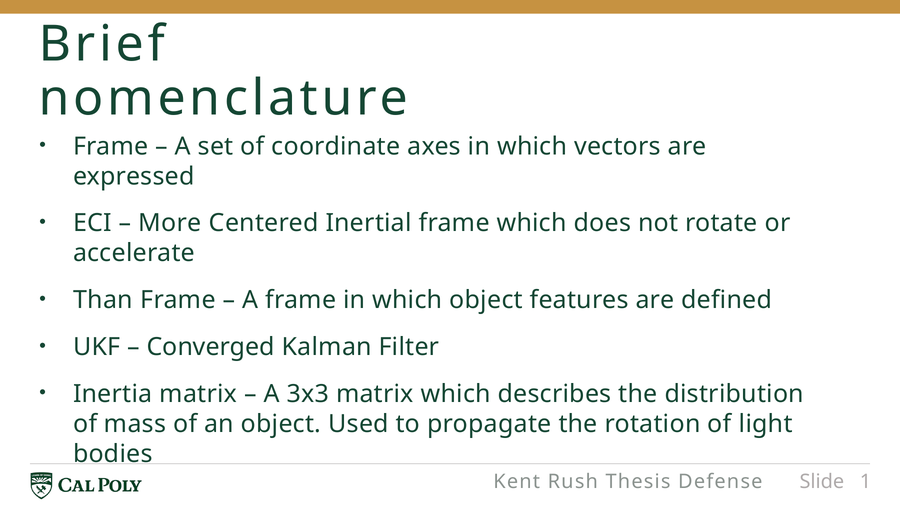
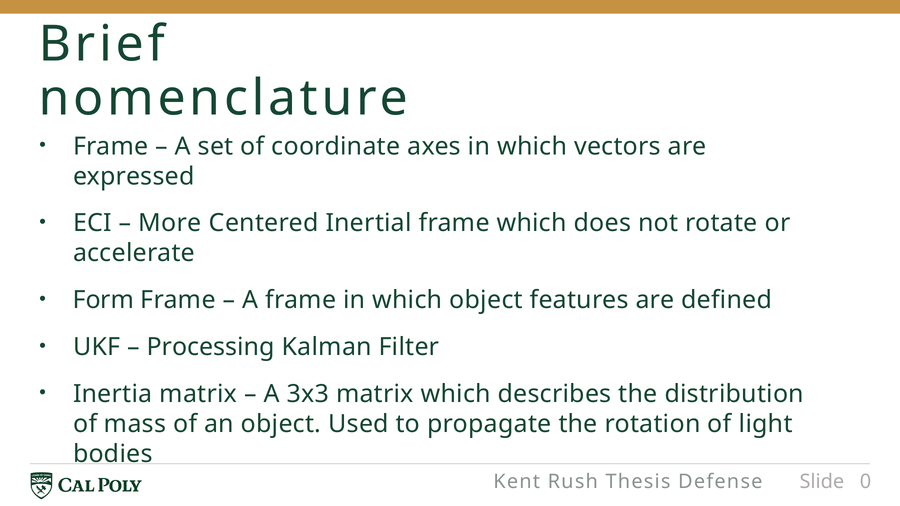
Than: Than -> Form (103, 300)
Converged: Converged -> Processing (211, 347)
1: 1 -> 0 (866, 482)
